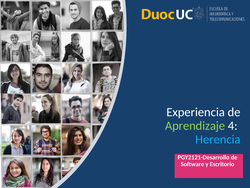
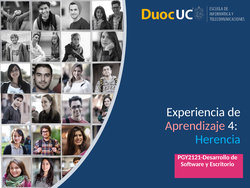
Aprendizaje colour: light green -> pink (195, 125)
